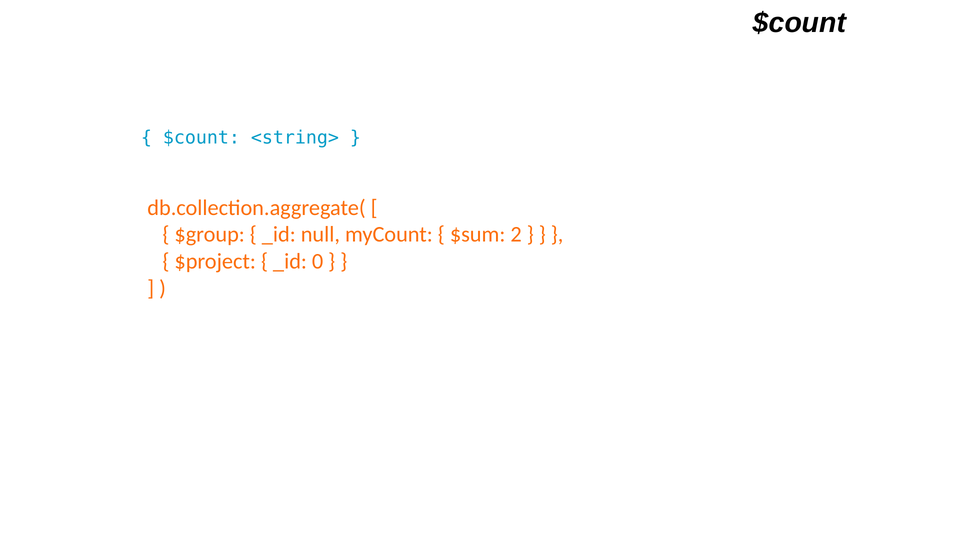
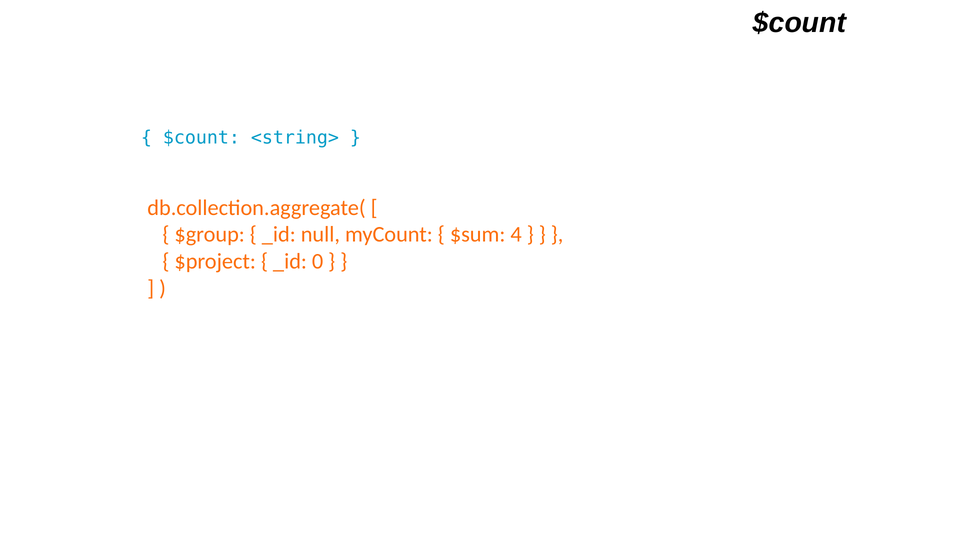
2: 2 -> 4 (516, 234)
